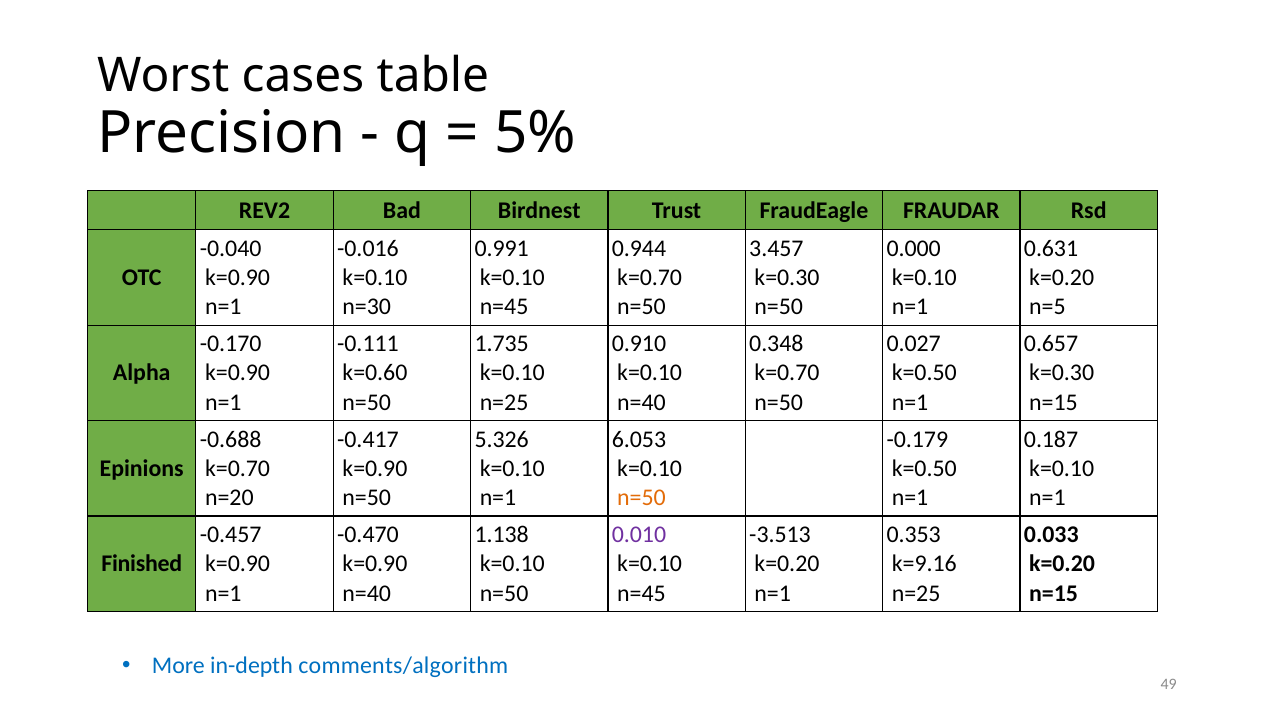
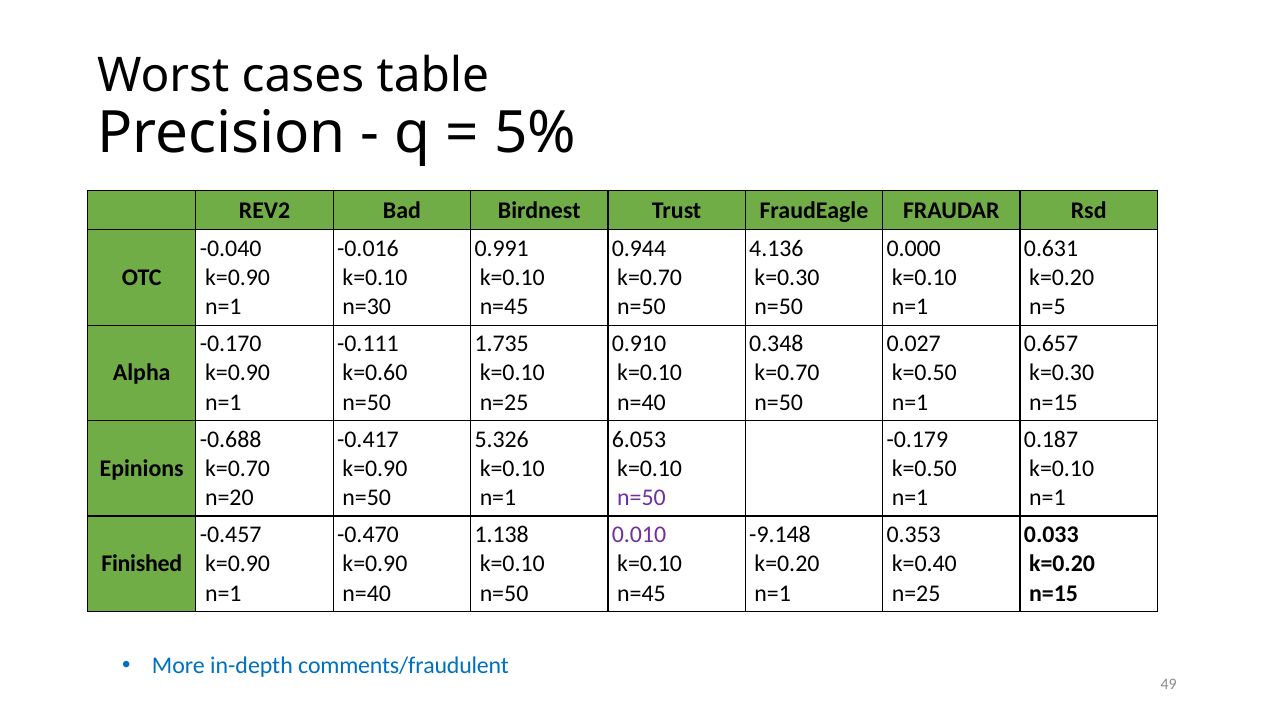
3.457: 3.457 -> 4.136 (776, 248)
n=50 colour: orange -> purple (641, 497)
-3.513: -3.513 -> -9.148 (780, 535)
k=9.16: k=9.16 -> k=0.40 (924, 564)
comments/algorithm: comments/algorithm -> comments/fraudulent (404, 666)
